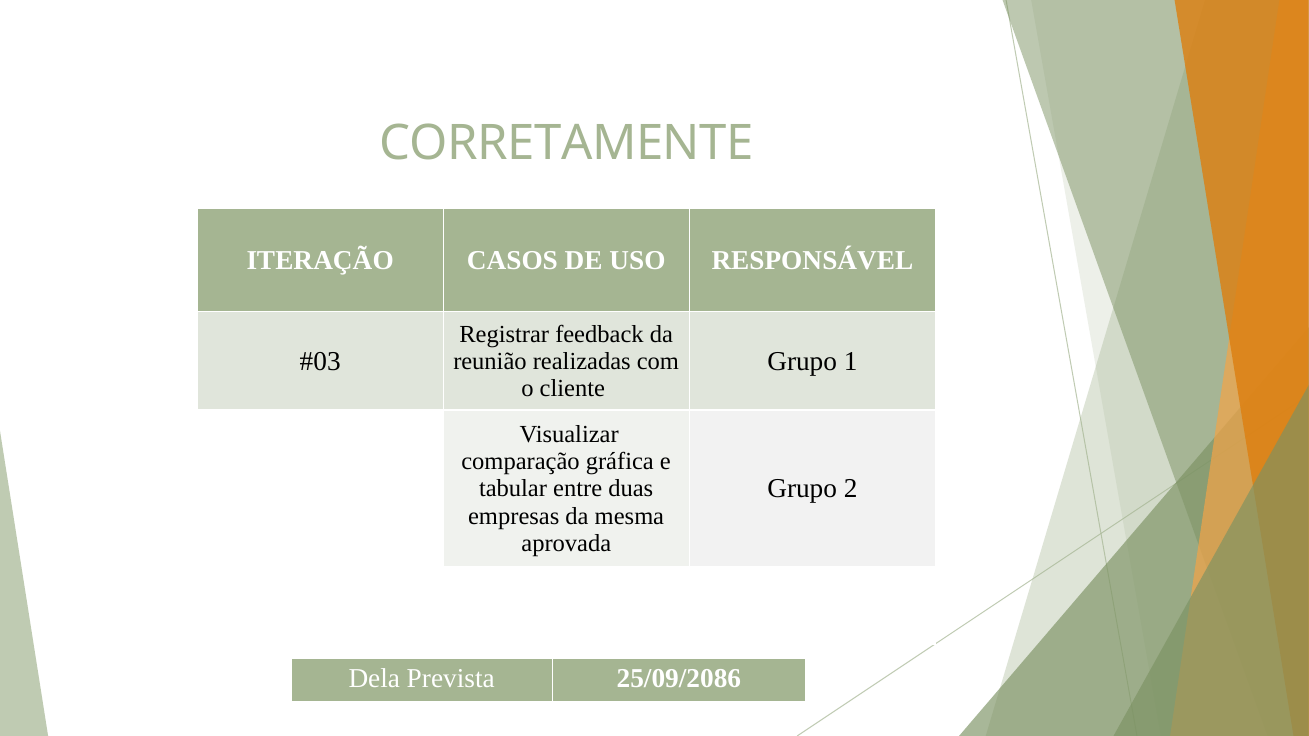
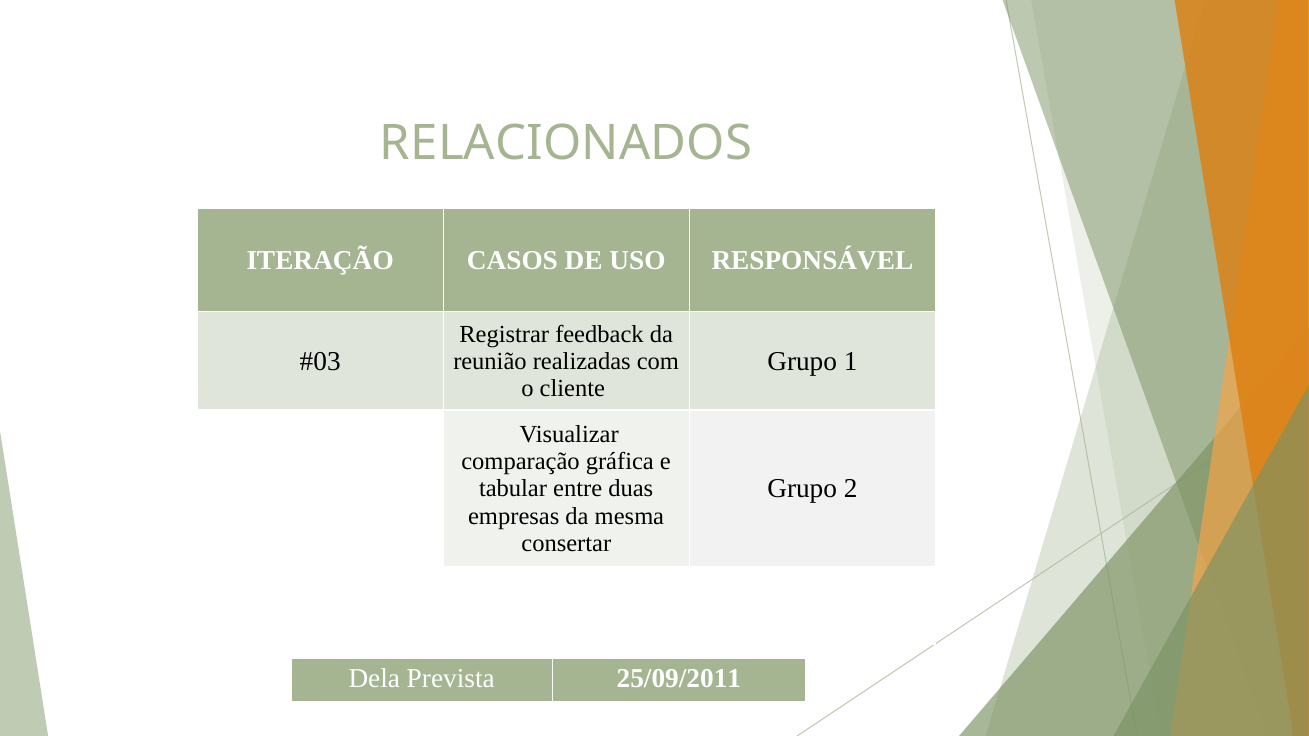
CORRETAMENTE: CORRETAMENTE -> RELACIONADOS (566, 143)
aprovada: aprovada -> consertar (566, 543)
25/09/2086: 25/09/2086 -> 25/09/2011 (679, 679)
